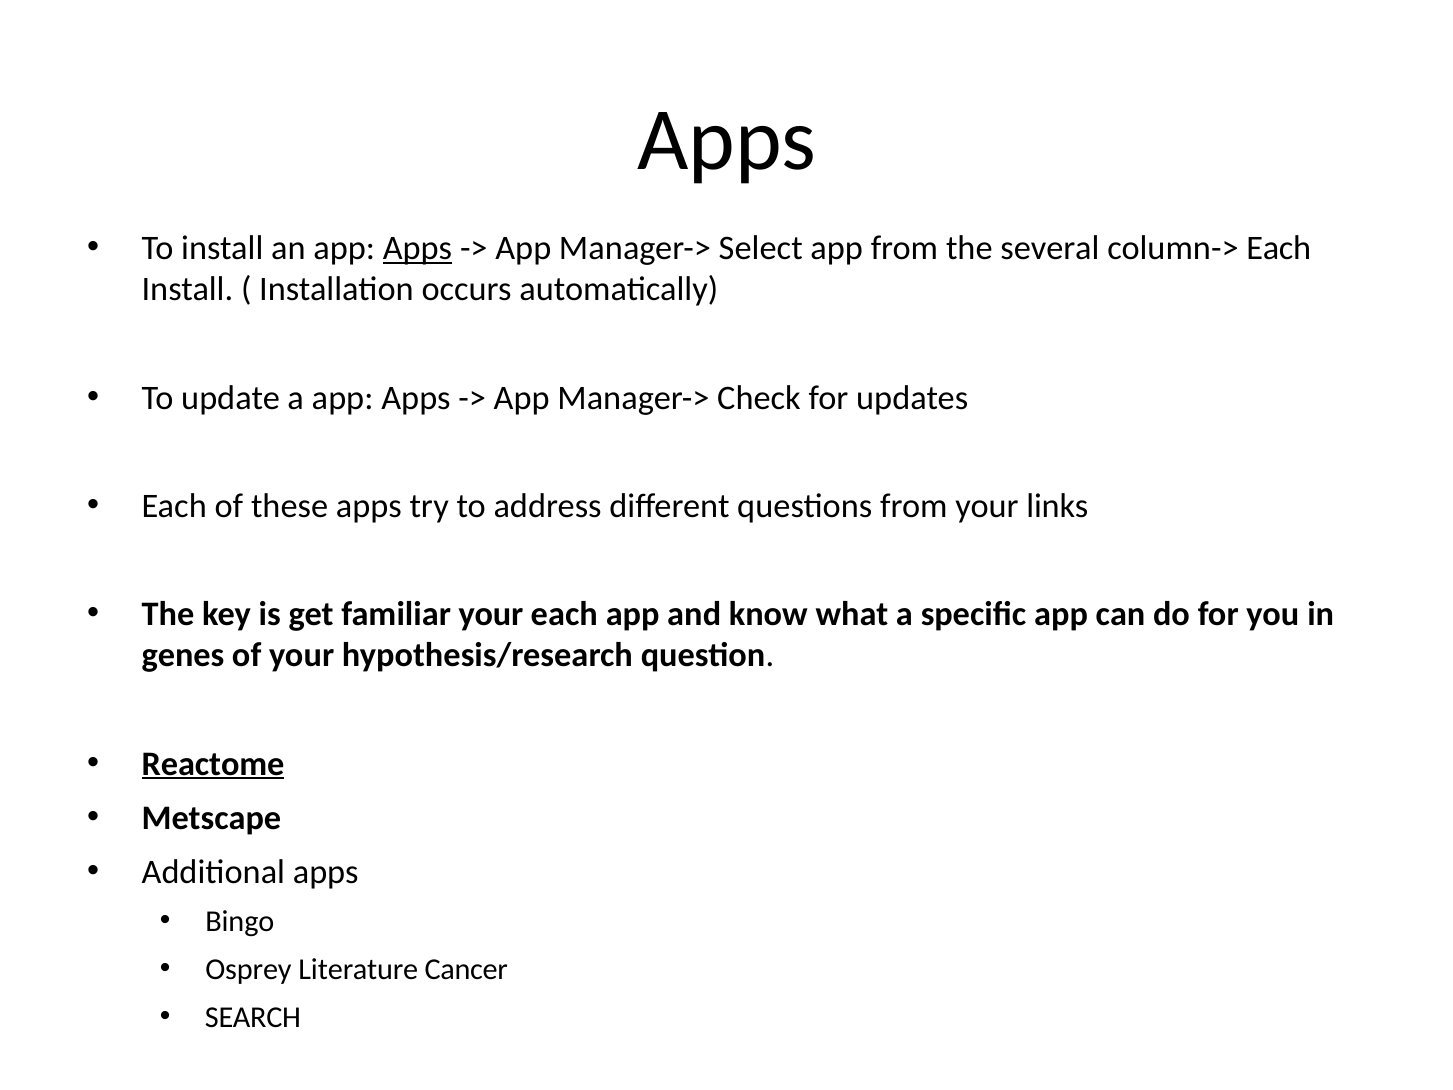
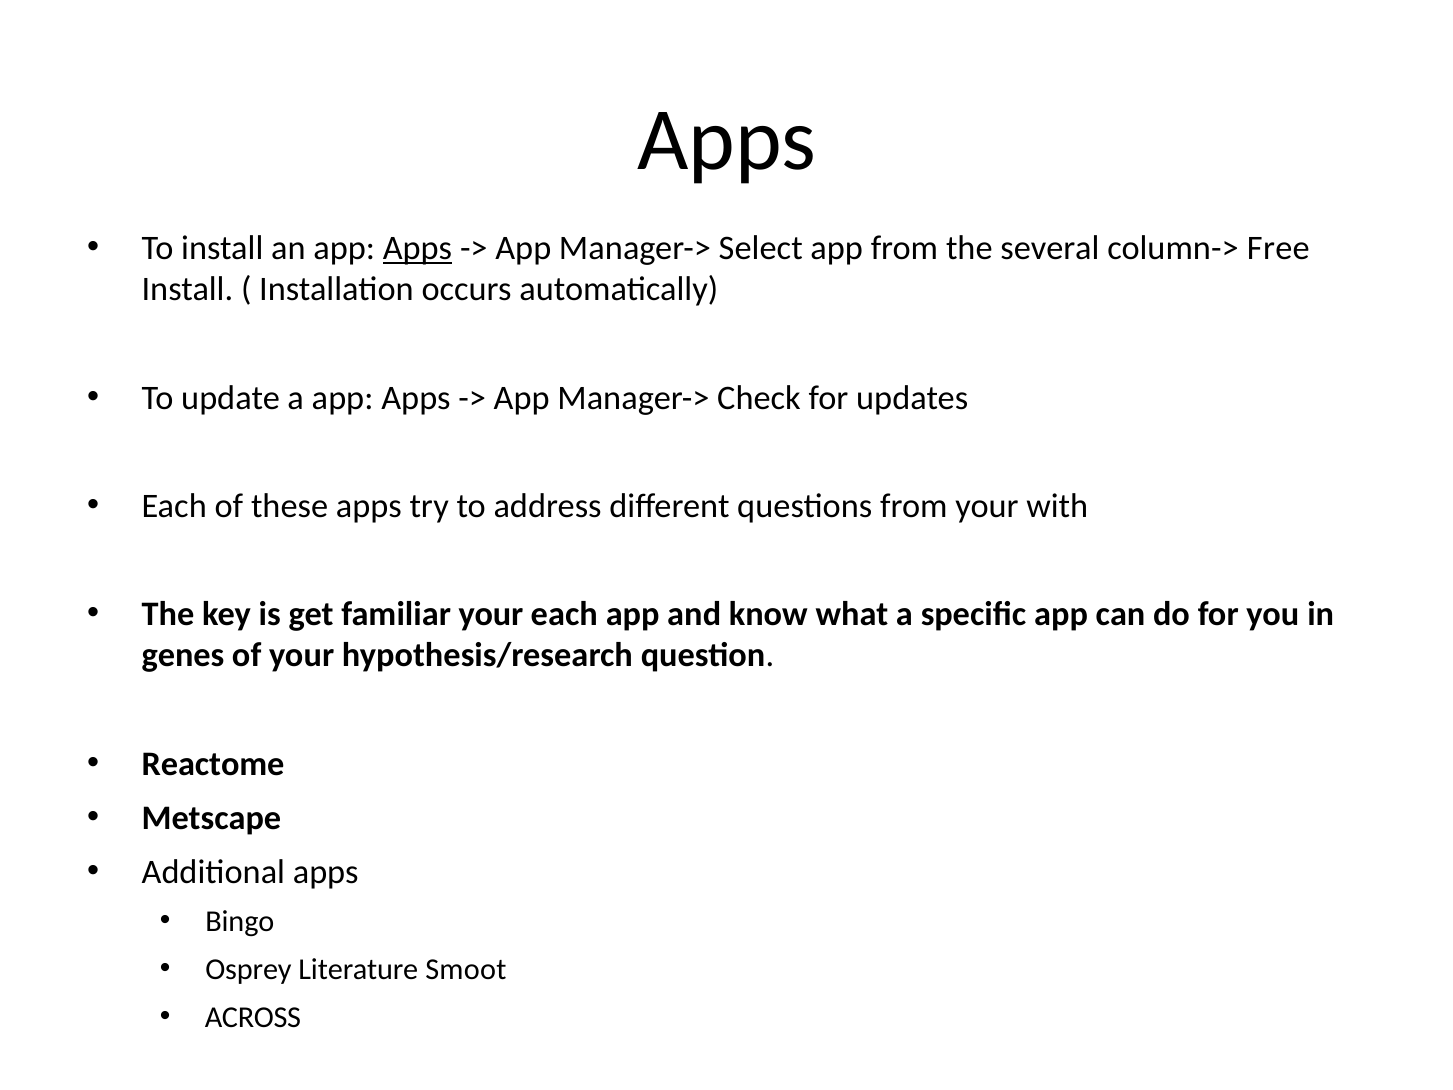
column-> Each: Each -> Free (1278, 248)
links: links -> with (1057, 506)
Reactome underline: present -> none (213, 764)
Cancer: Cancer -> Smoot (466, 969)
SEARCH: SEARCH -> ACROSS (253, 1017)
